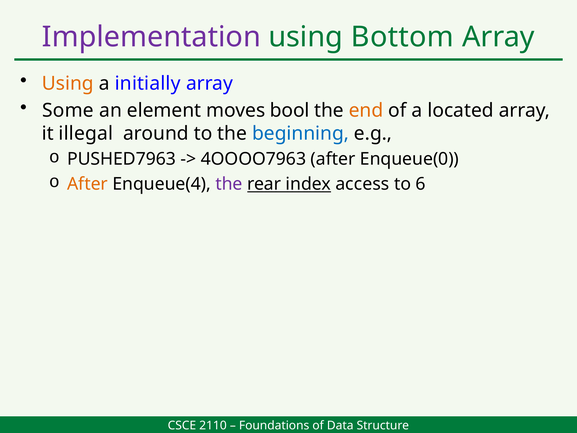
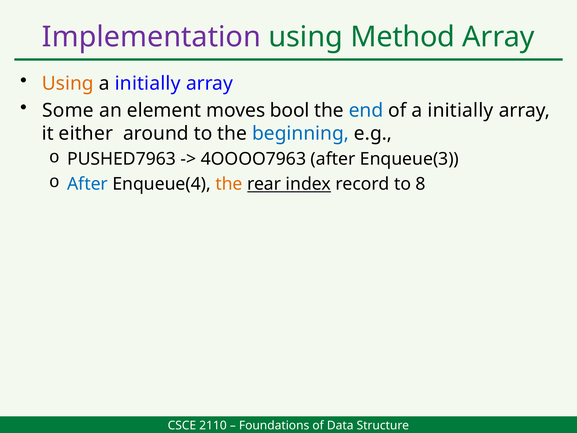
Bottom: Bottom -> Method (403, 37)
end colour: orange -> blue (366, 110)
of a located: located -> initially (460, 110)
illegal: illegal -> either (86, 134)
Enqueue(0: Enqueue(0 -> Enqueue(3 (409, 159)
After colour: orange -> blue (87, 184)
the colour: purple -> orange (229, 184)
access: access -> record (362, 184)
6: 6 -> 8 (421, 184)
